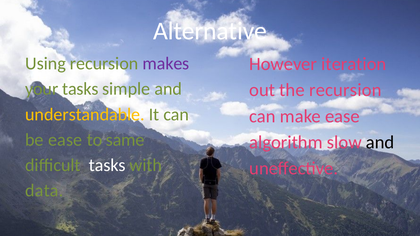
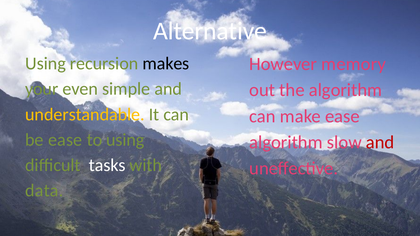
makes colour: purple -> black (166, 64)
iteration: iteration -> memory (354, 64)
your tasks: tasks -> even (80, 89)
the recursion: recursion -> algorithm (345, 90)
to same: same -> using (125, 140)
and colour: black -> red (380, 143)
